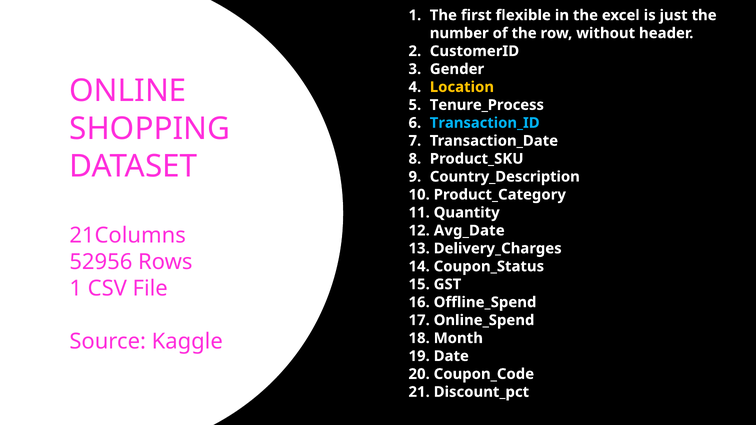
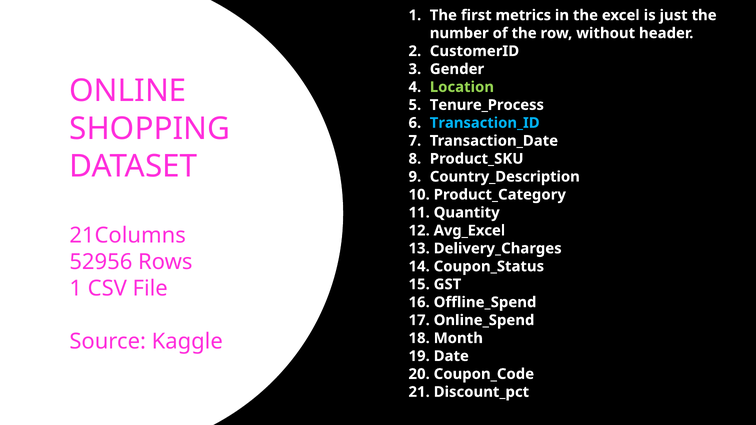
flexible: flexible -> metrics (523, 15)
Location colour: yellow -> light green (462, 87)
Avg_Date: Avg_Date -> Avg_Excel (469, 231)
